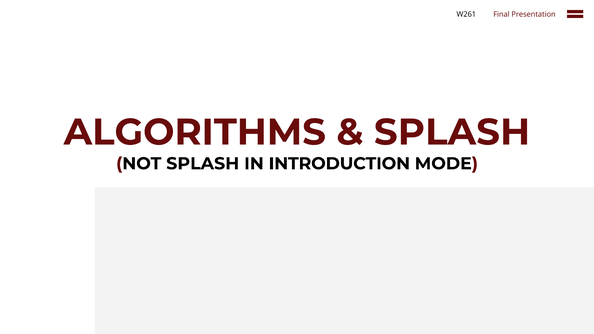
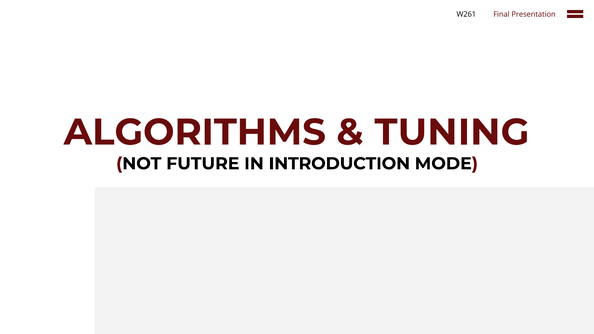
SPLASH: SPLASH -> TUNING (452, 132)
NOT SPLASH: SPLASH -> FUTURE (203, 164)
